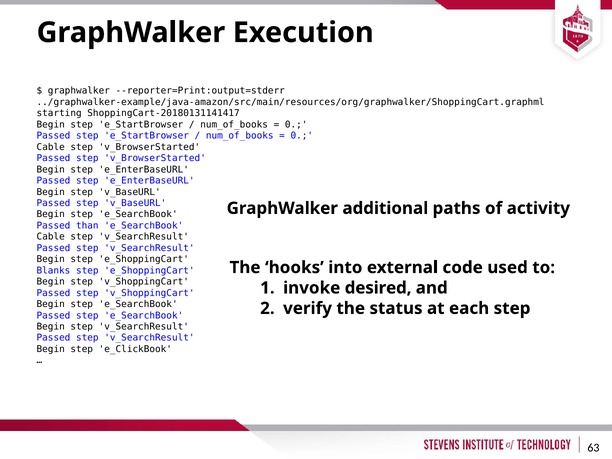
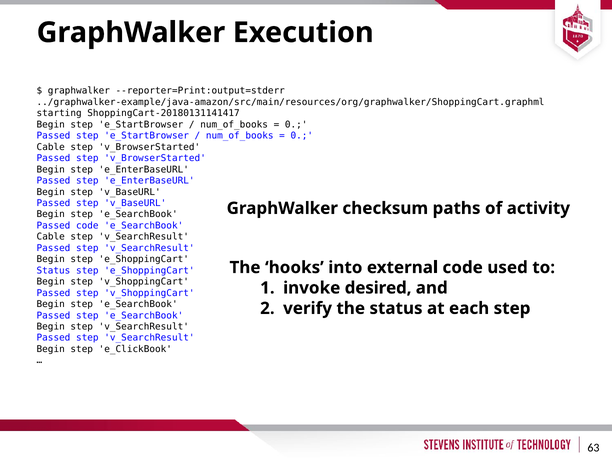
additional: additional -> checksum (385, 208)
Passed than: than -> code (87, 226)
Blanks: Blanks -> Status (53, 271)
